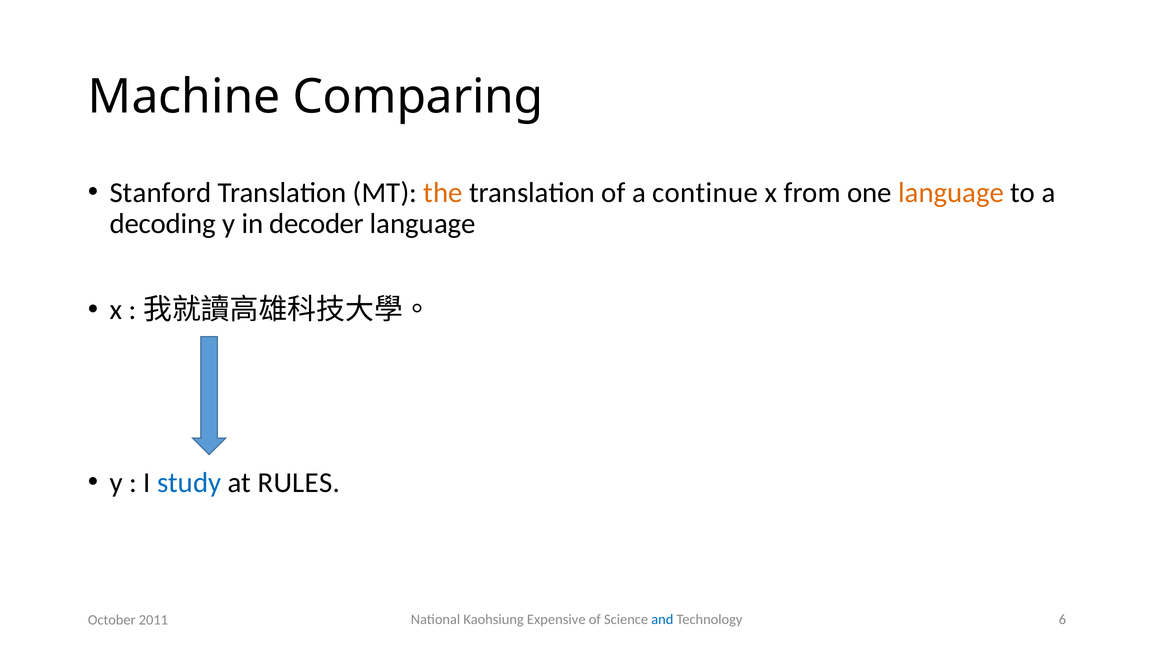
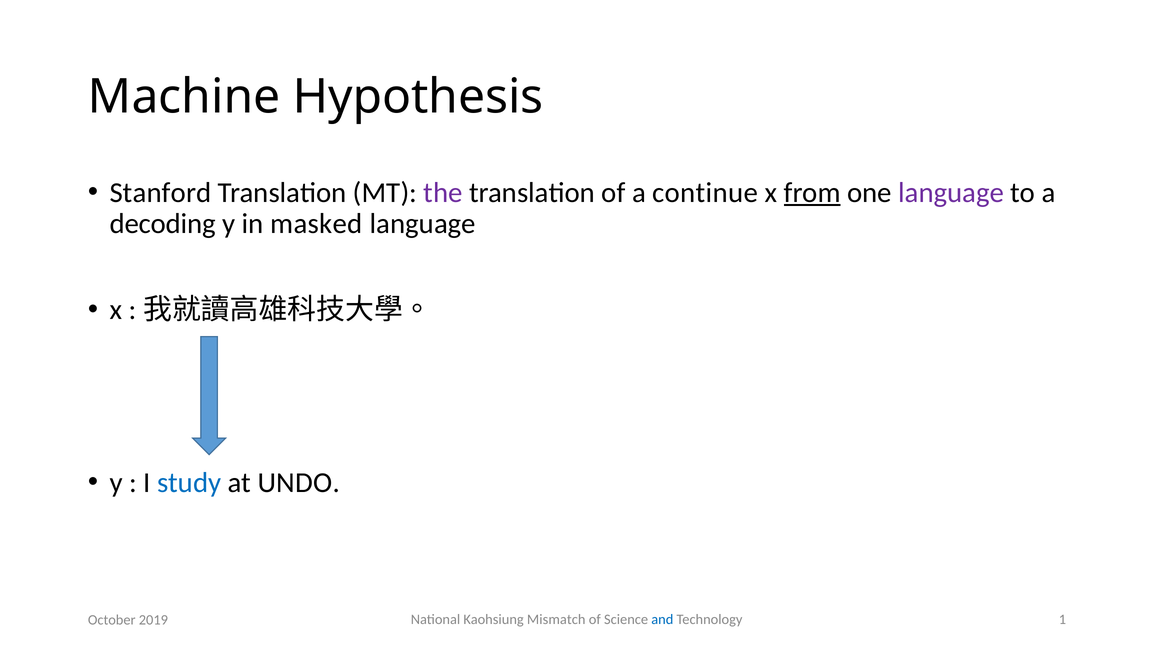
Comparing: Comparing -> Hypothesis (418, 97)
the colour: orange -> purple (443, 193)
from underline: none -> present (812, 193)
language colour: orange -> purple (951, 193)
decoder: decoder -> masked (316, 224)
RULES: RULES -> UNDO (299, 483)
Expensive: Expensive -> Mismatch (556, 620)
6: 6 -> 1 (1062, 620)
2011: 2011 -> 2019 (153, 620)
